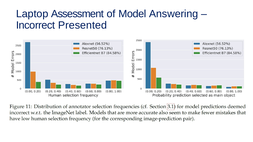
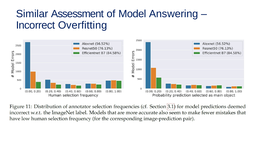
Laptop: Laptop -> Similar (32, 14)
Presented: Presented -> Overfitting (83, 25)
